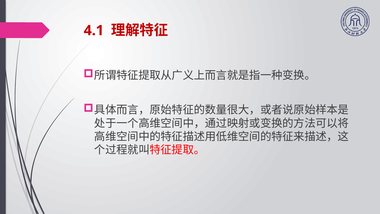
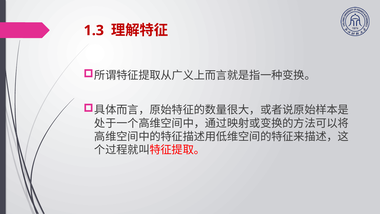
4.1: 4.1 -> 1.3 (94, 30)
